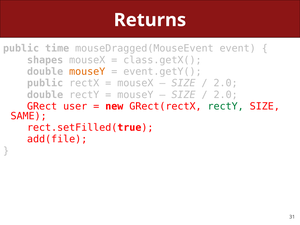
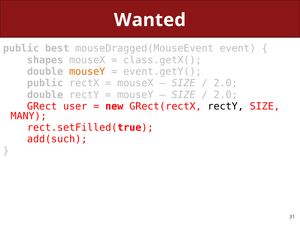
Returns: Returns -> Wanted (150, 20)
time: time -> best (57, 48)
rectY colour: green -> black (226, 106)
SAME: SAME -> MANY (29, 116)
add(file: add(file -> add(such (57, 139)
